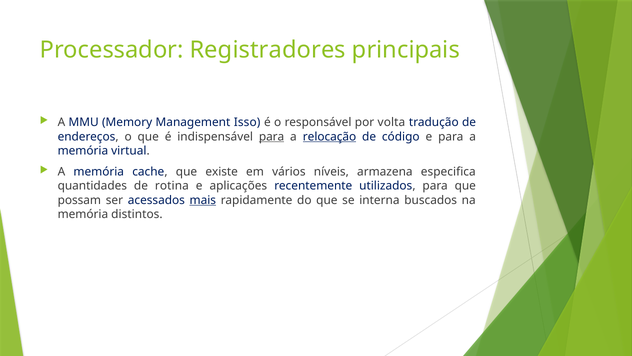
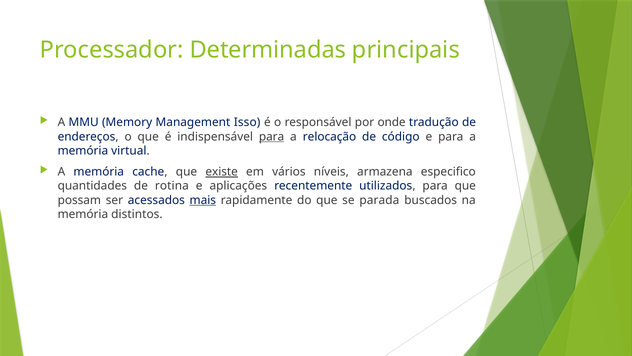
Registradores: Registradores -> Determinadas (268, 50)
volta: volta -> onde (392, 122)
relocação underline: present -> none (330, 137)
existe underline: none -> present (222, 172)
especifica: especifica -> especifico (448, 172)
interna: interna -> parada (379, 200)
